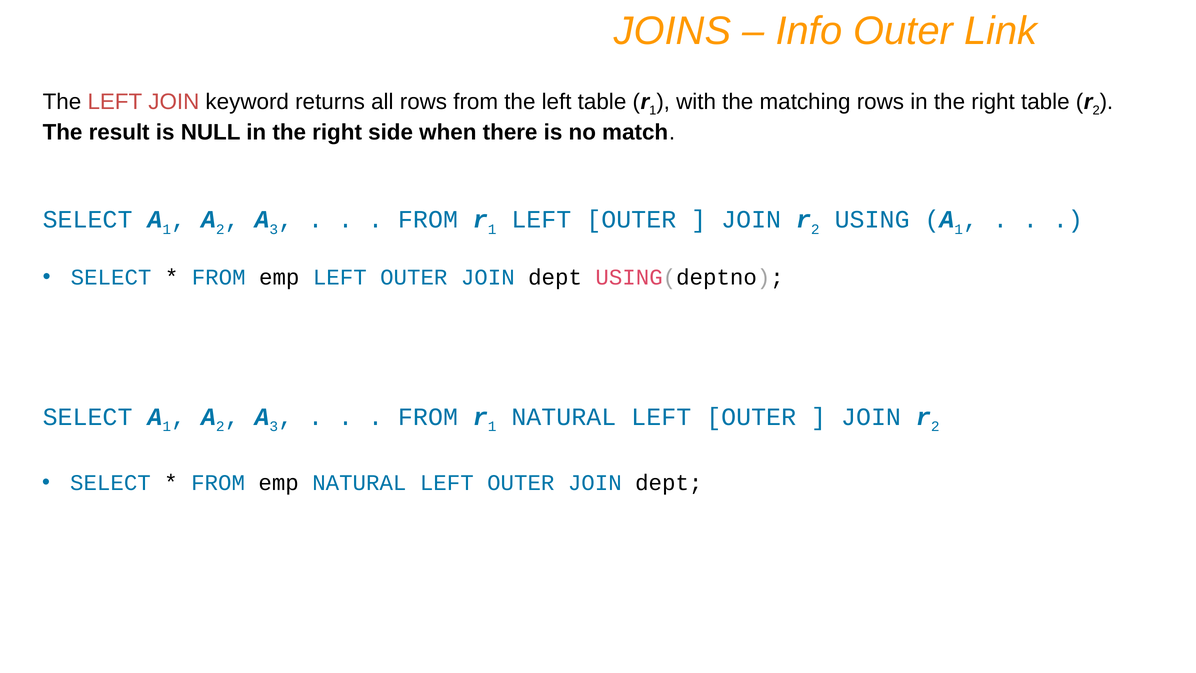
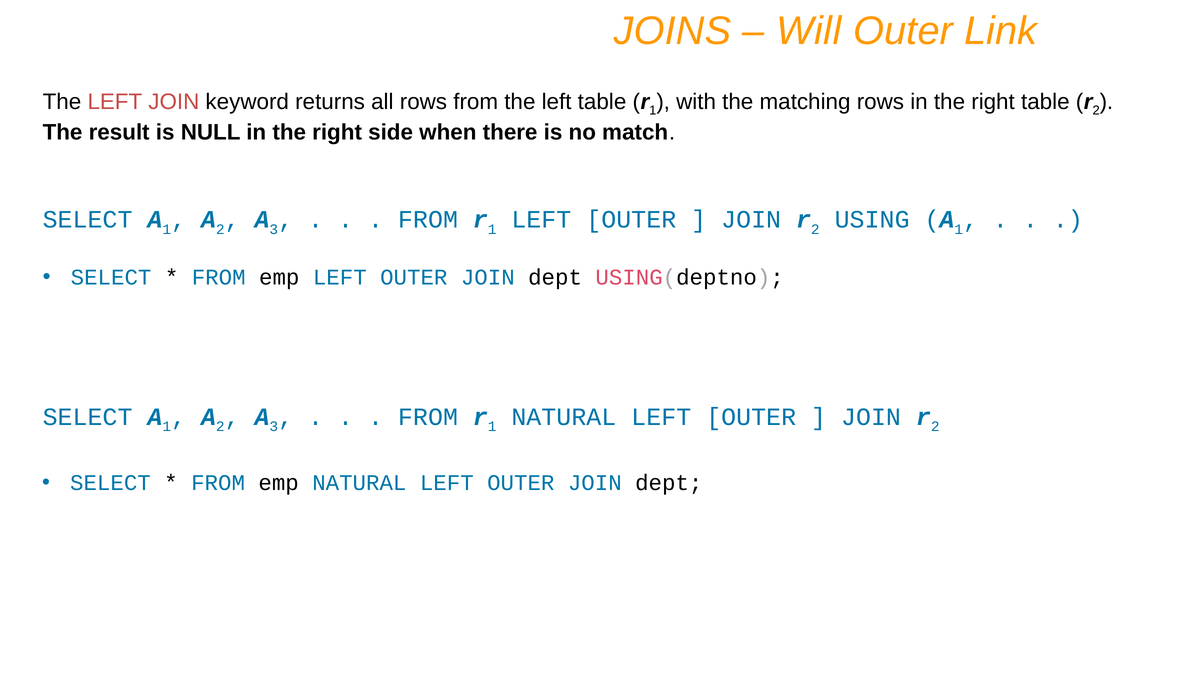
Info: Info -> Will (809, 31)
